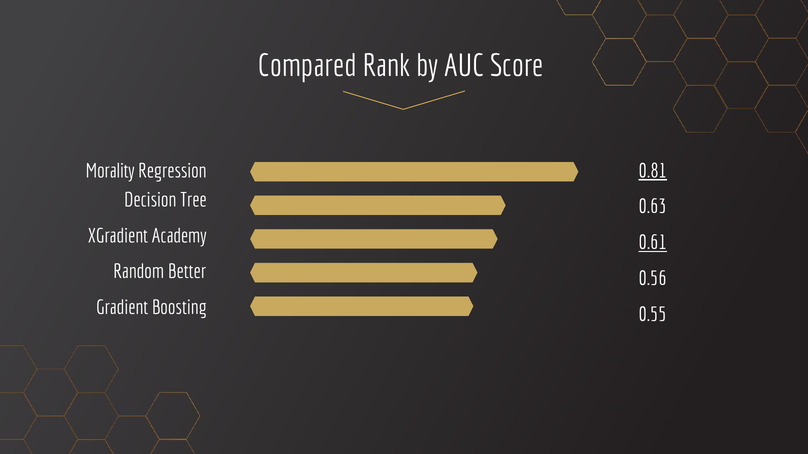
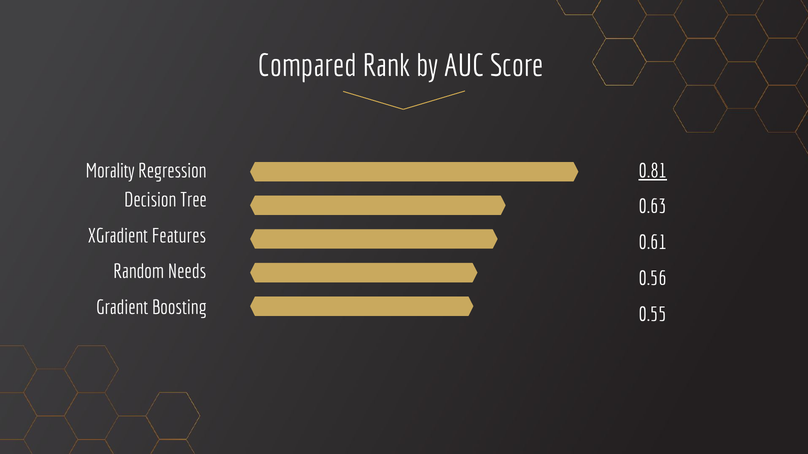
Academy: Academy -> Features (179, 236)
0.61 underline: present -> none (653, 243)
Better: Better -> Needs (187, 272)
